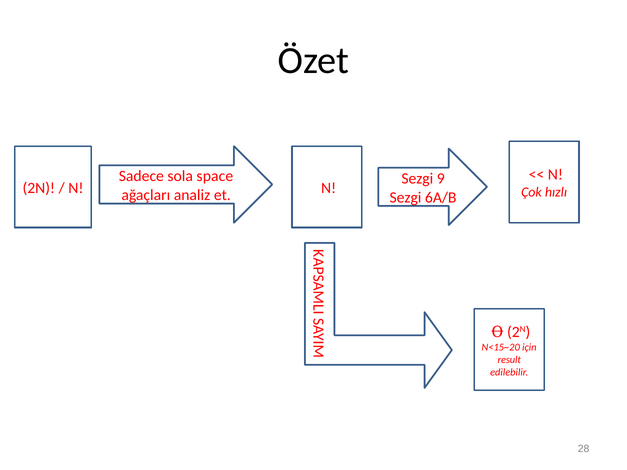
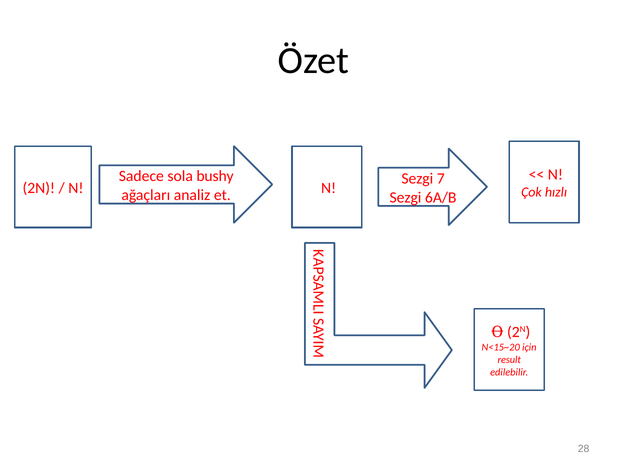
space: space -> bushy (215, 176)
9: 9 -> 7 (441, 179)
